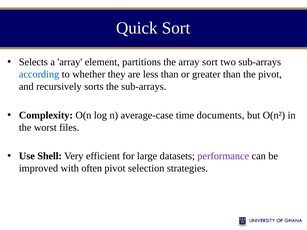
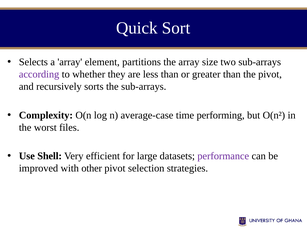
array sort: sort -> size (210, 62)
according colour: blue -> purple (39, 74)
documents: documents -> performing (221, 115)
often: often -> other (92, 169)
